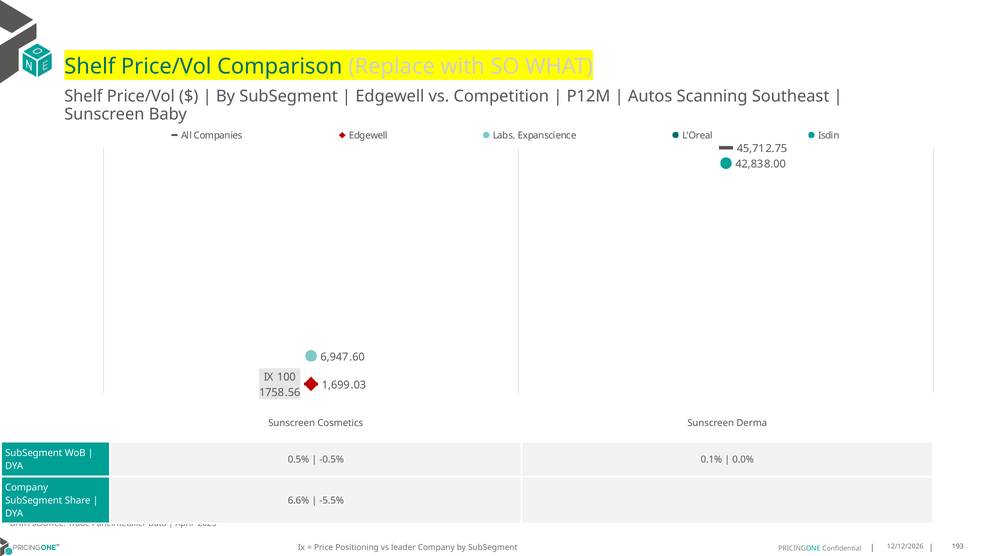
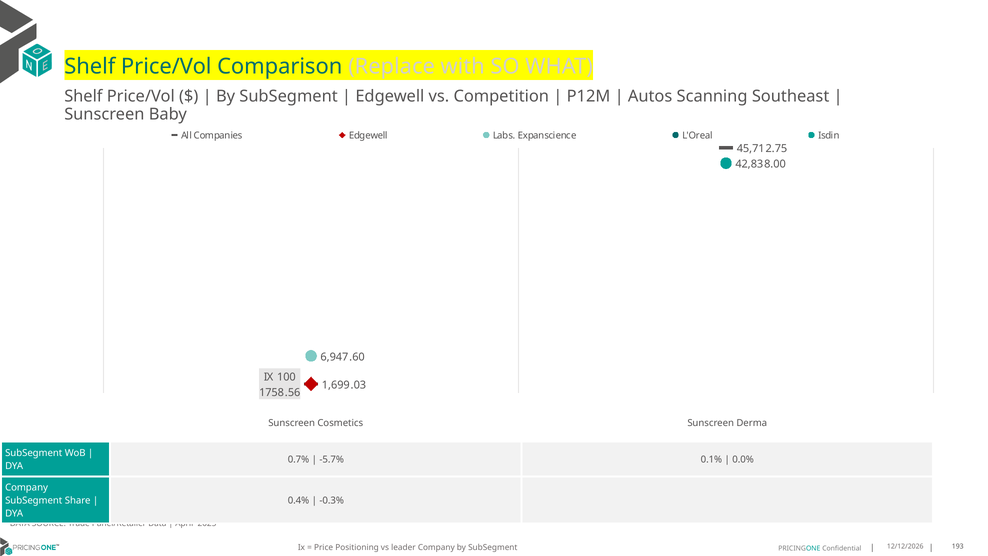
0.5%: 0.5% -> 0.7% (298, 459)
-0.5%: -0.5% -> -5.7% (332, 459)
6.6%: 6.6% -> 0.4% (298, 500)
-5.5%: -5.5% -> -0.3% (332, 500)
